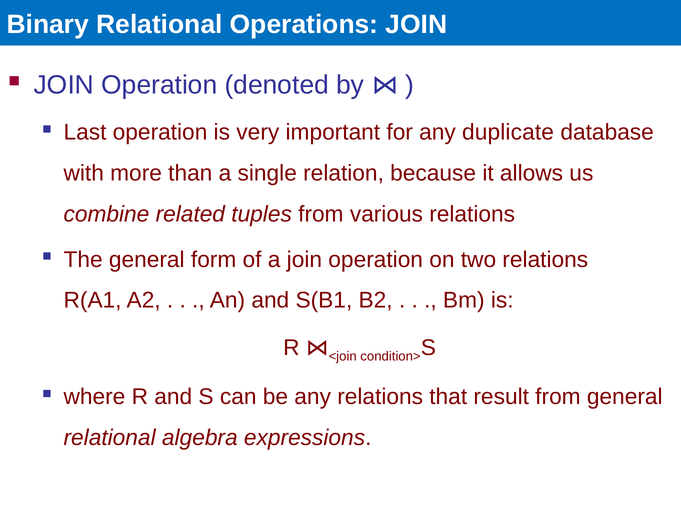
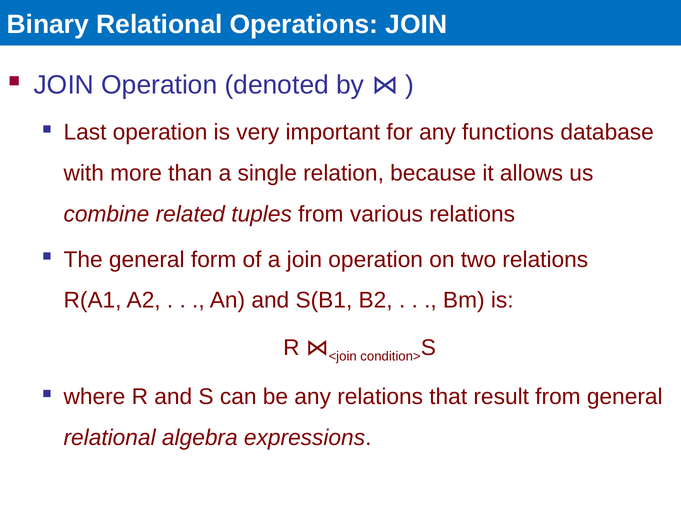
duplicate: duplicate -> functions (508, 132)
